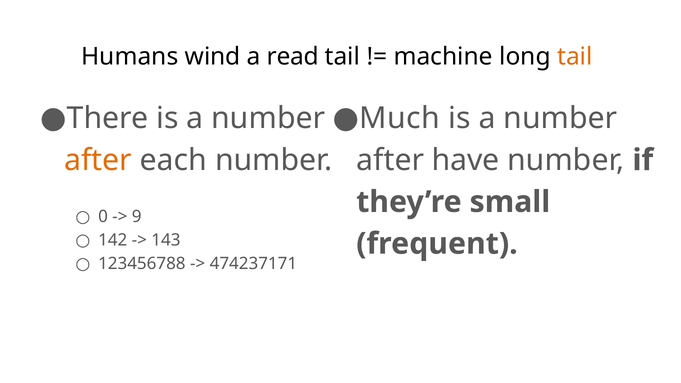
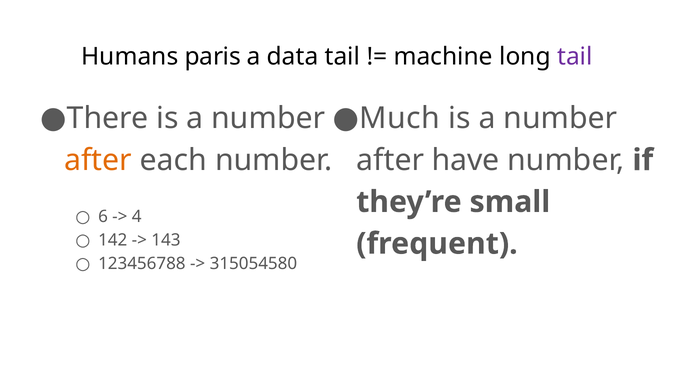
wind: wind -> paris (213, 56)
read: read -> data (293, 56)
tail colour: orange -> purple (575, 56)
0: 0 -> 6 (103, 217)
9: 9 -> 4 (137, 217)
474237171: 474237171 -> 315054580 (253, 264)
